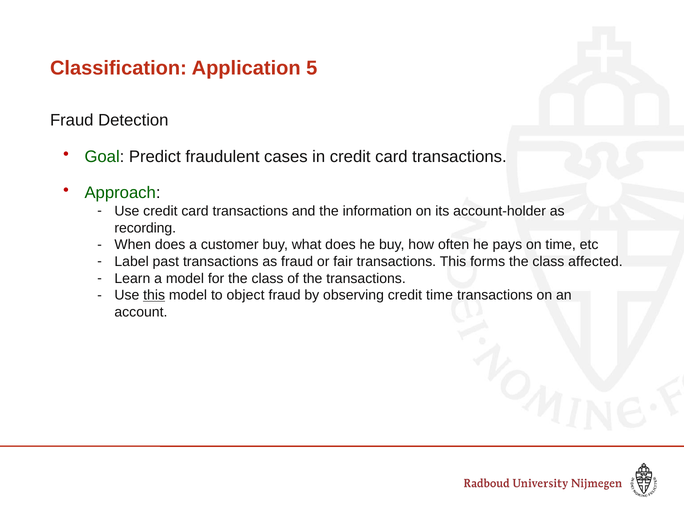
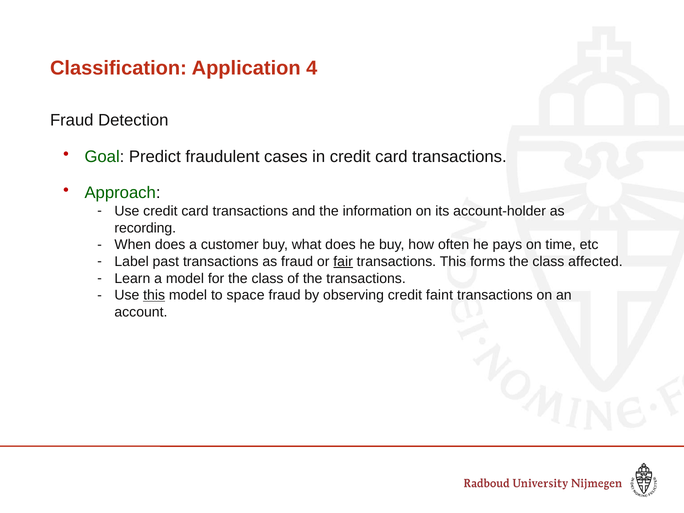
5: 5 -> 4 (312, 68)
fair underline: none -> present (343, 262)
object: object -> space (246, 295)
credit time: time -> faint (440, 295)
